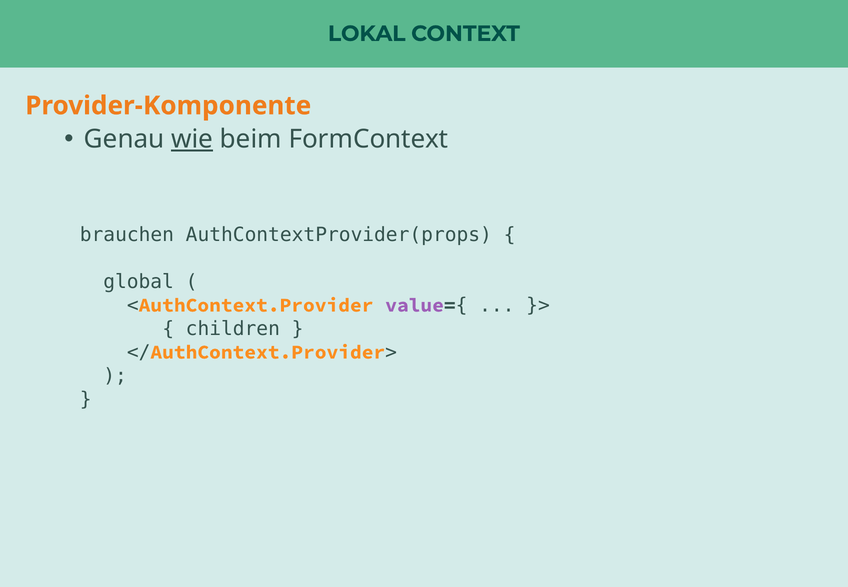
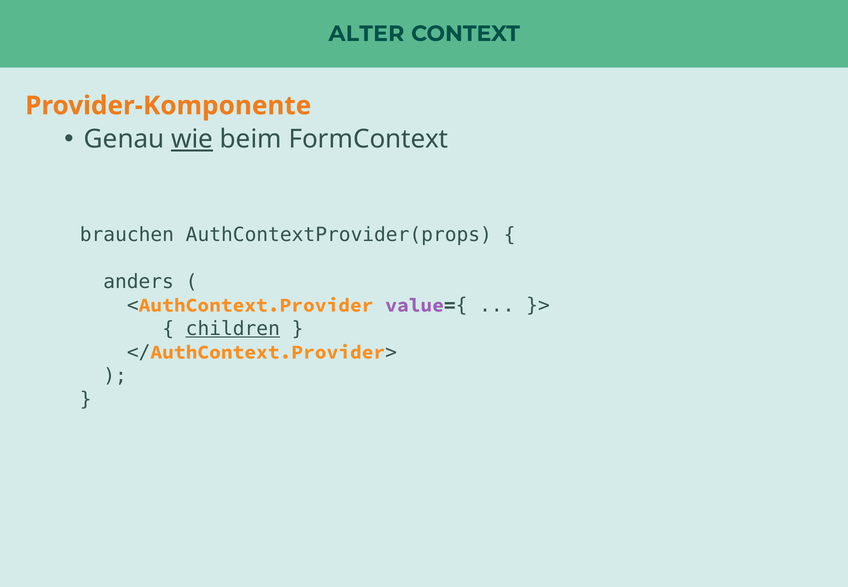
LOKAL: LOKAL -> ALTER (366, 34)
global: global -> anders (139, 282)
children underline: none -> present (233, 329)
